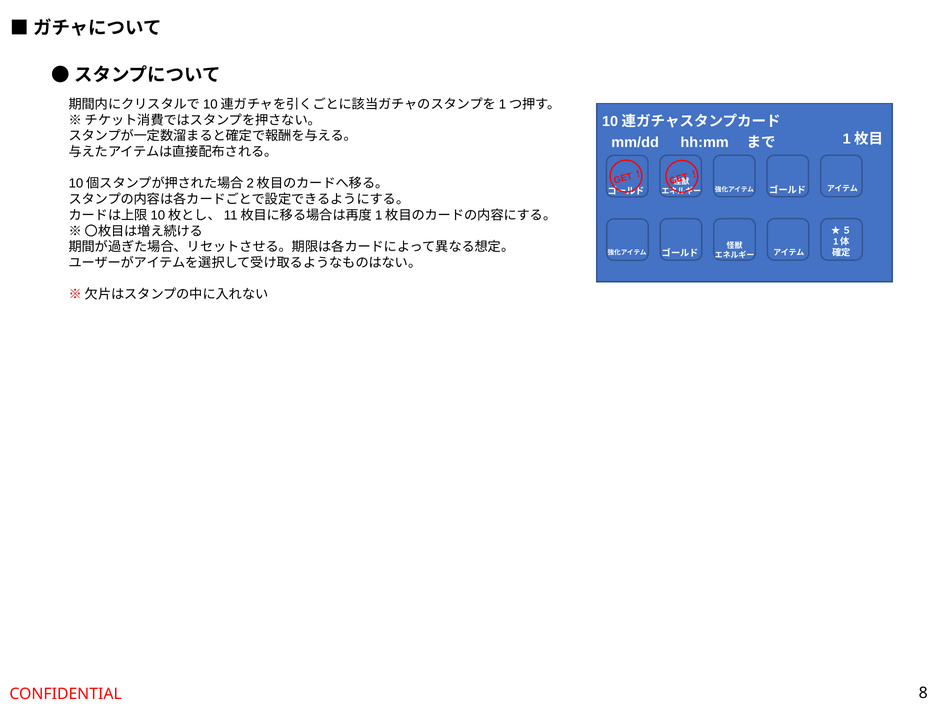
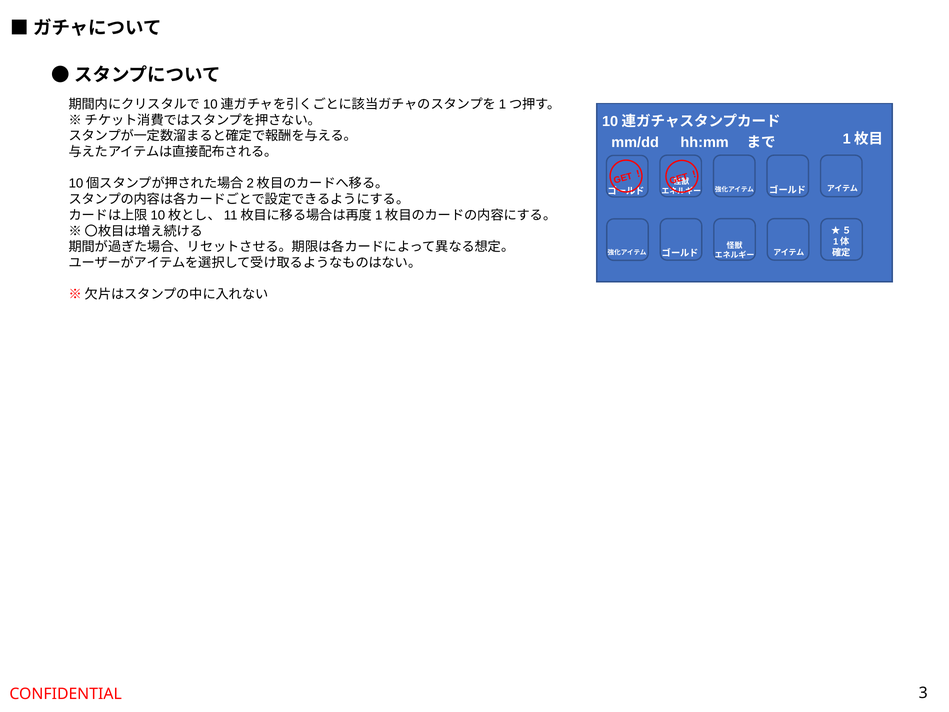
8: 8 -> 3 (923, 693)
